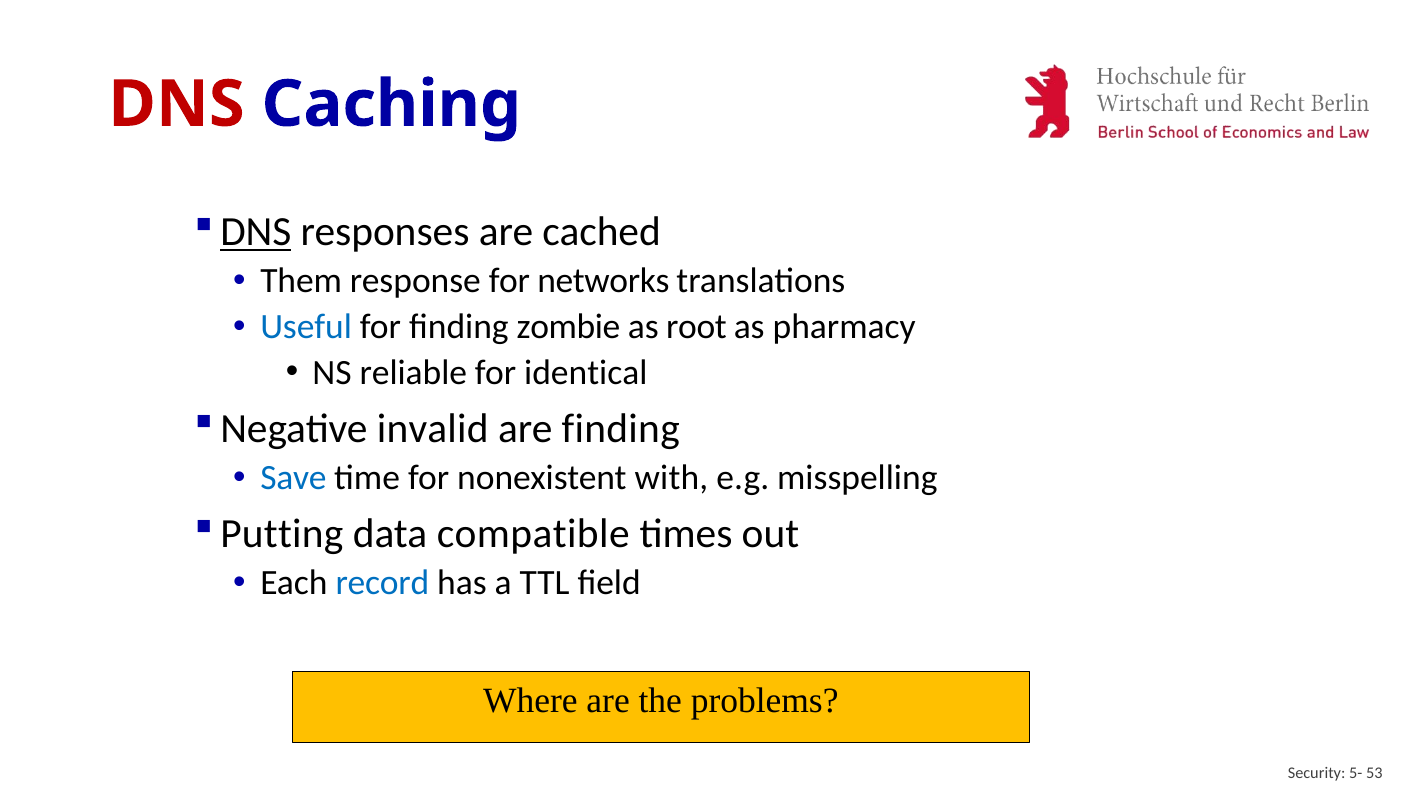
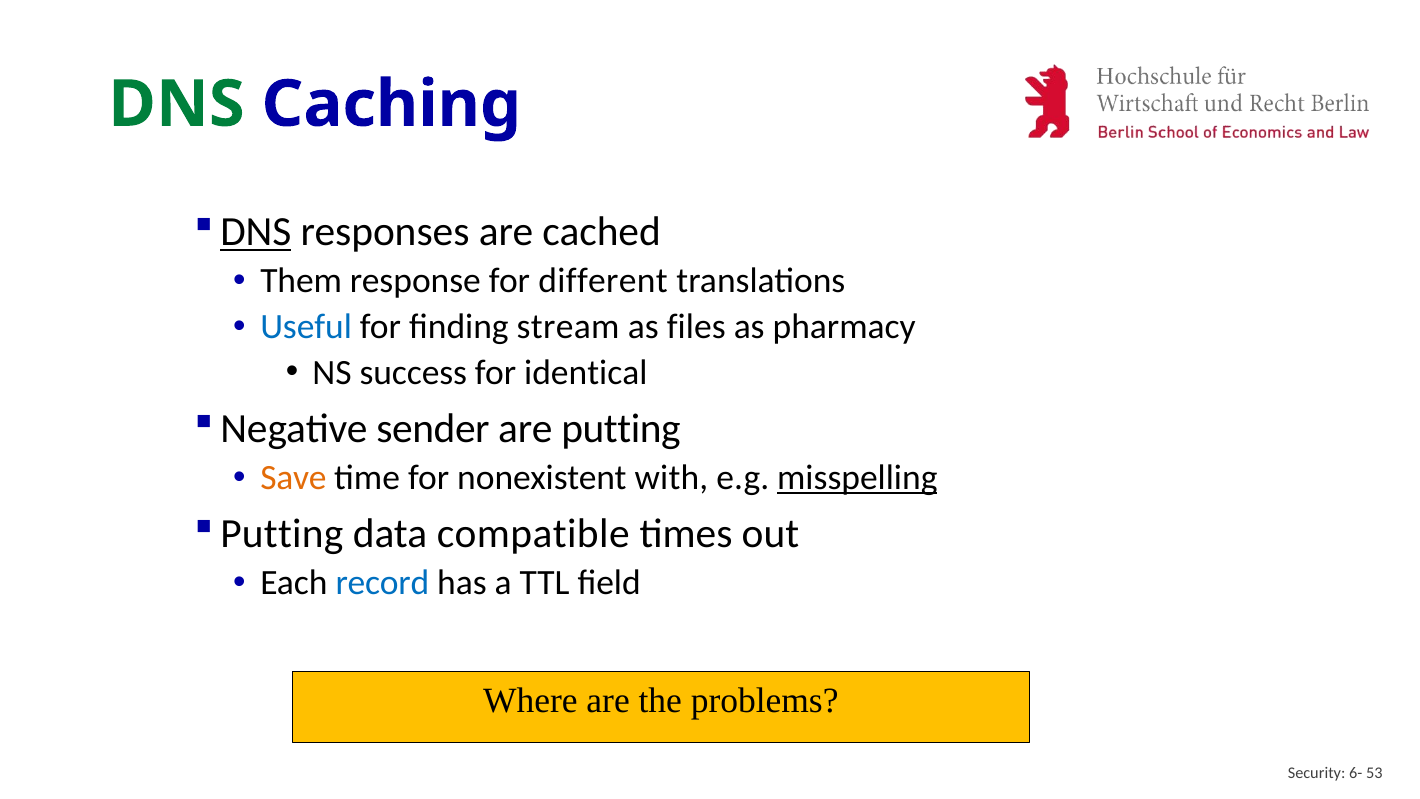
DNS colour: red -> green (176, 104)
networks: networks -> different (603, 281)
zombie: zombie -> stream (568, 327)
root: root -> files (696, 327)
reliable: reliable -> success (413, 372)
invalid: invalid -> sender (433, 429)
are finding: finding -> putting (621, 429)
Save colour: blue -> orange (293, 478)
misspelling underline: none -> present (857, 478)
5-: 5- -> 6- (1356, 772)
